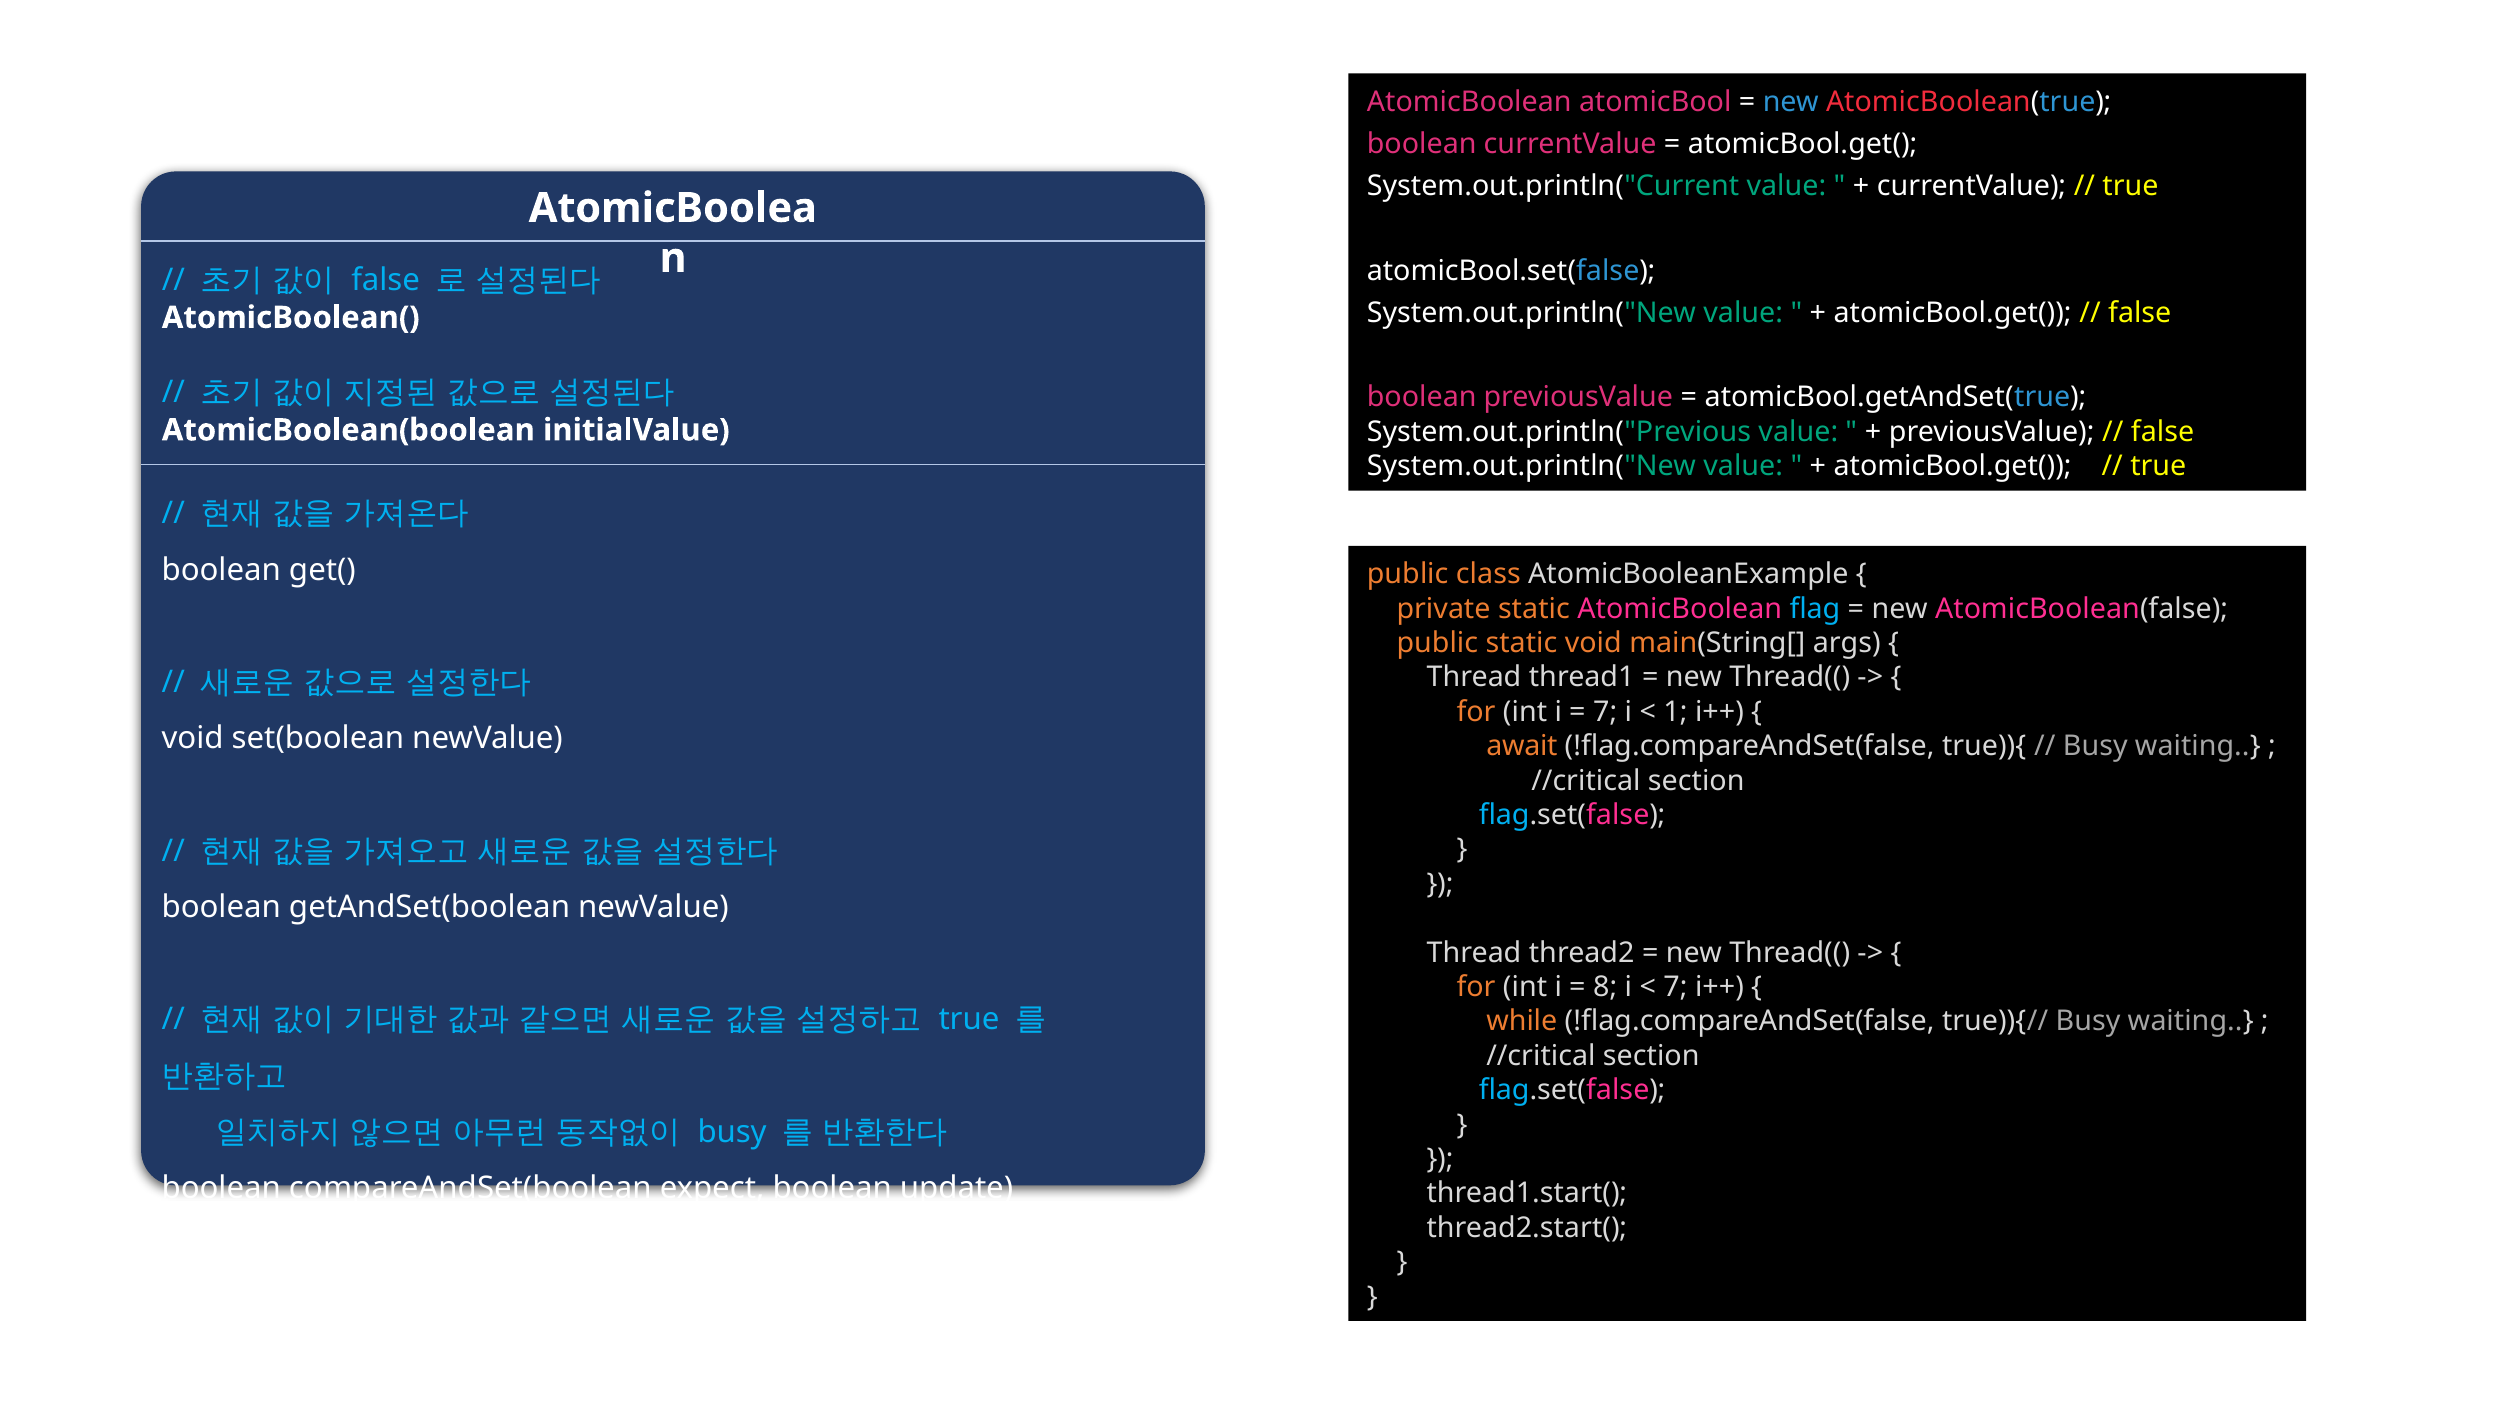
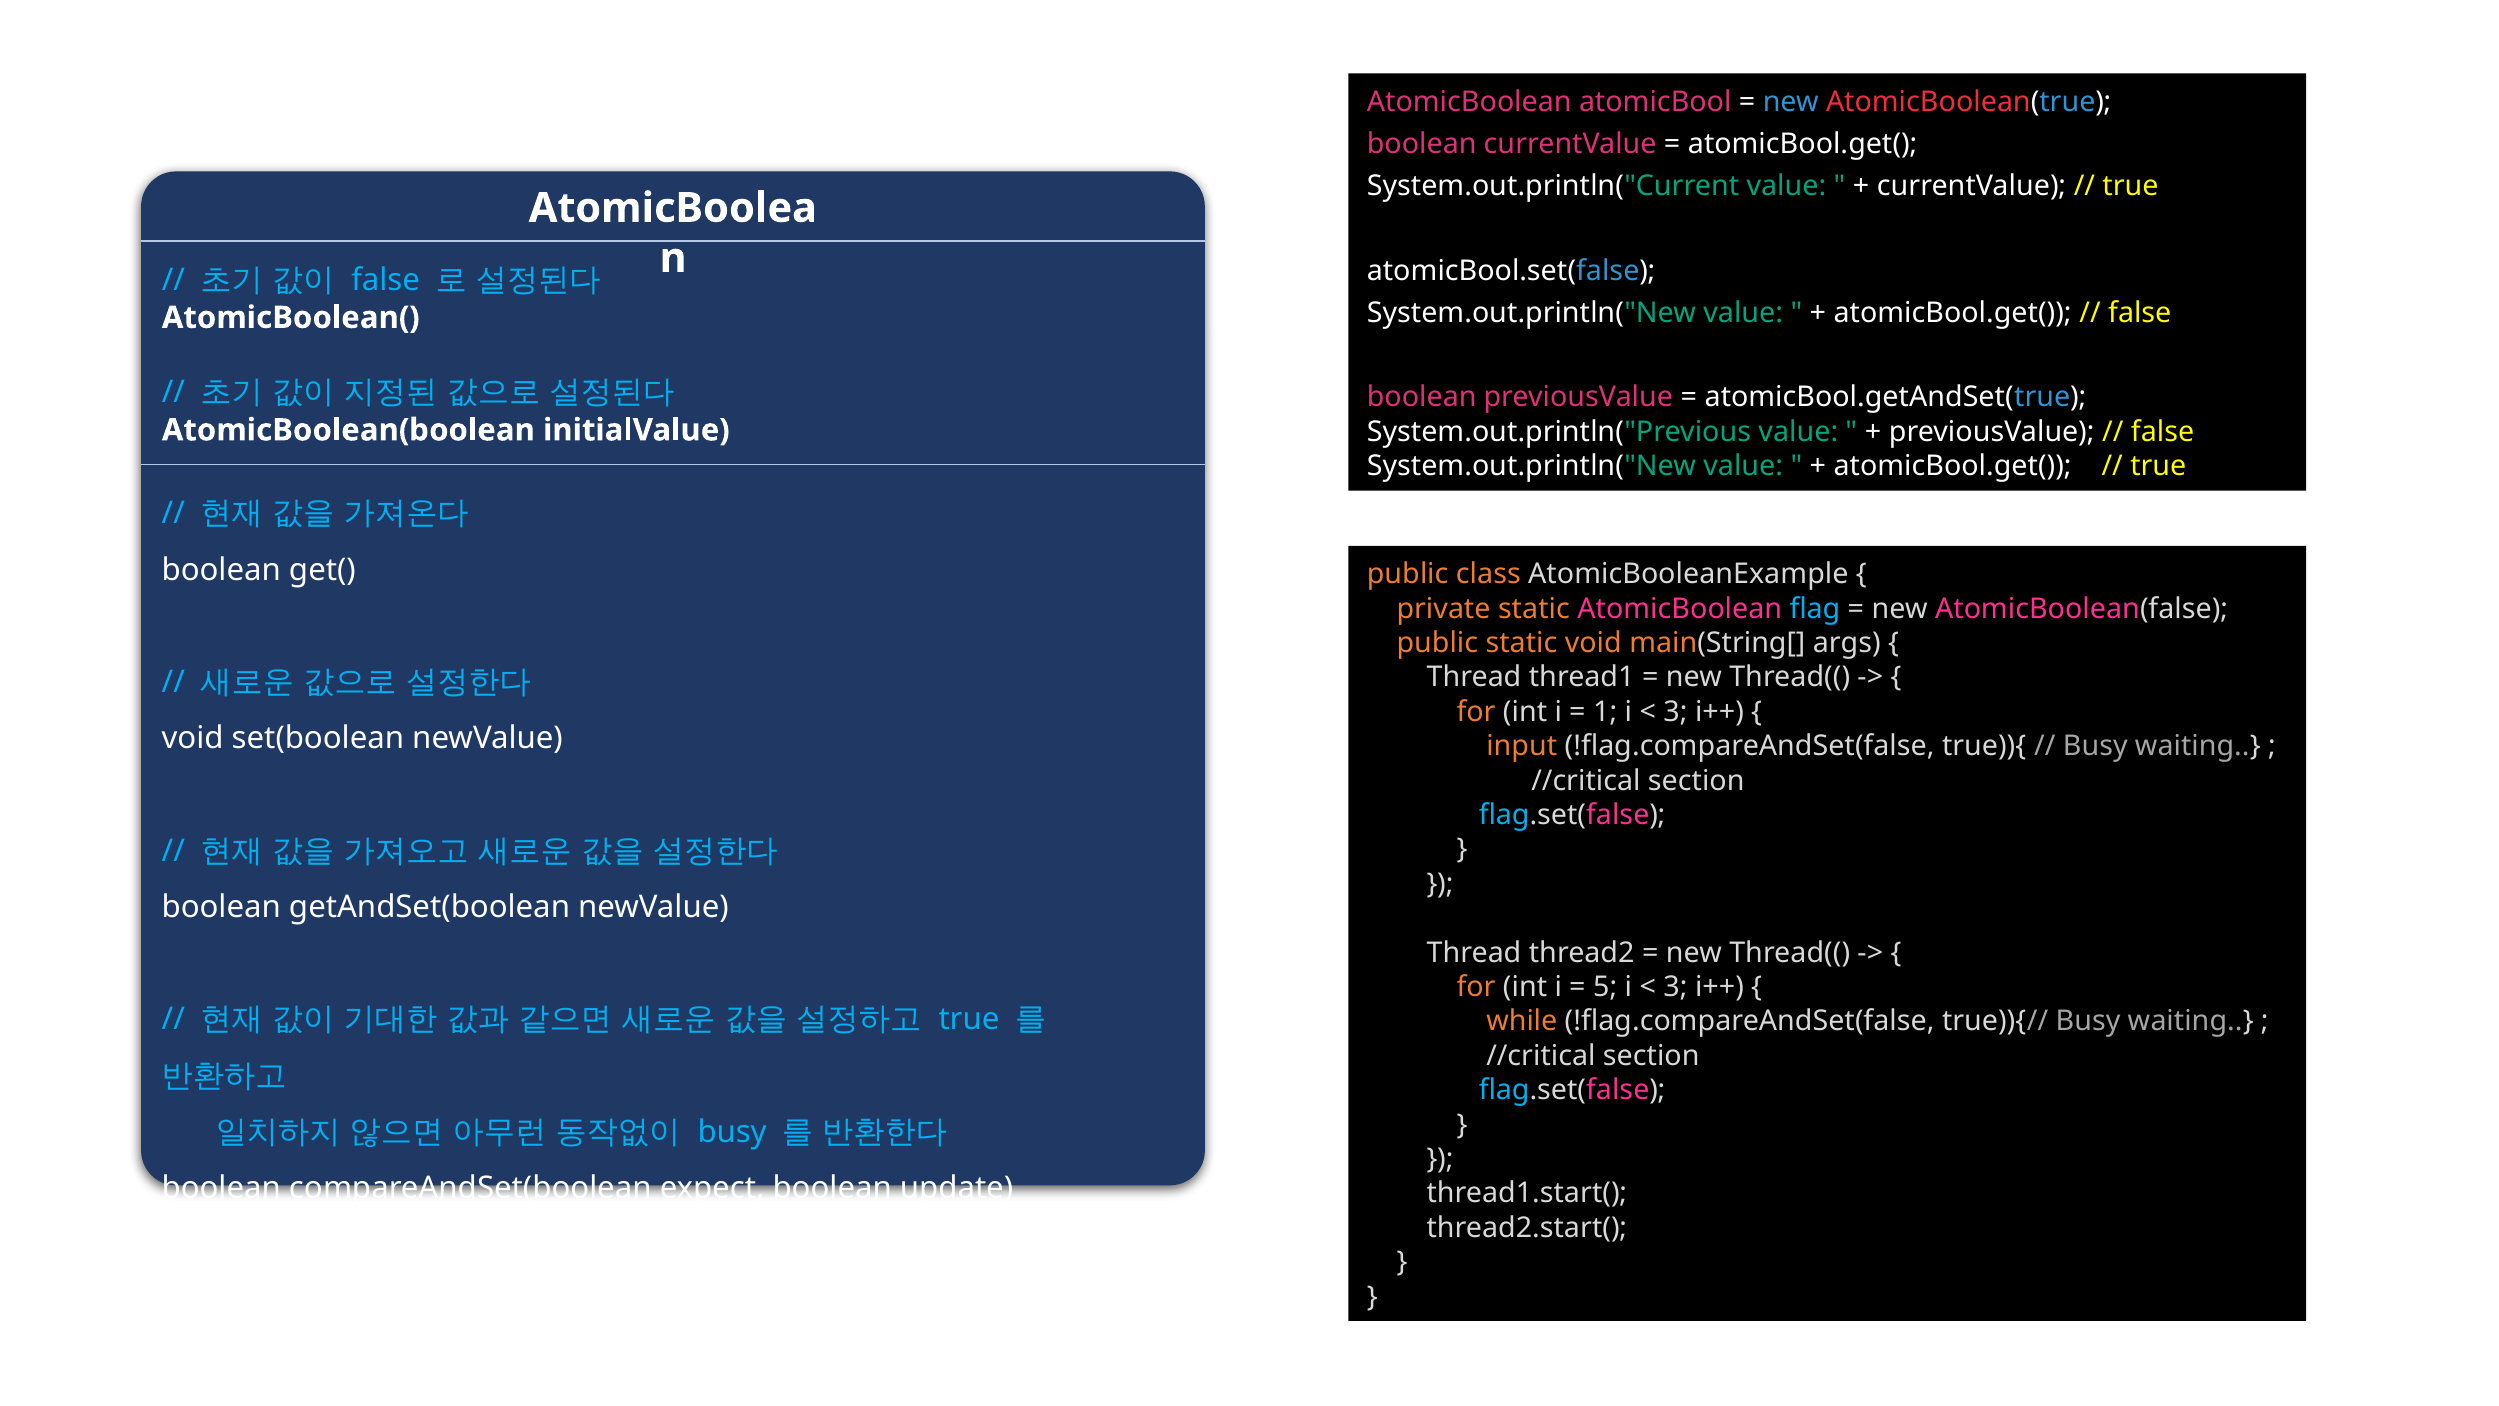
7: 7 -> 1 (1605, 712)
1: 1 -> 3 (1675, 712)
await: await -> input (1522, 746)
8: 8 -> 5 (1605, 987)
7: 7 -> 3 (1675, 987)
